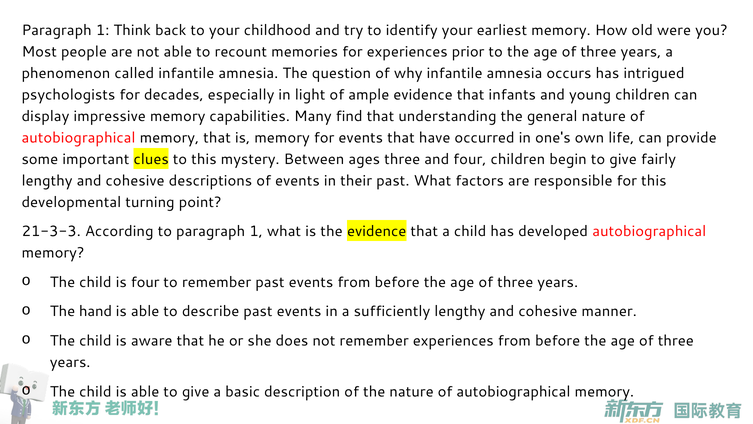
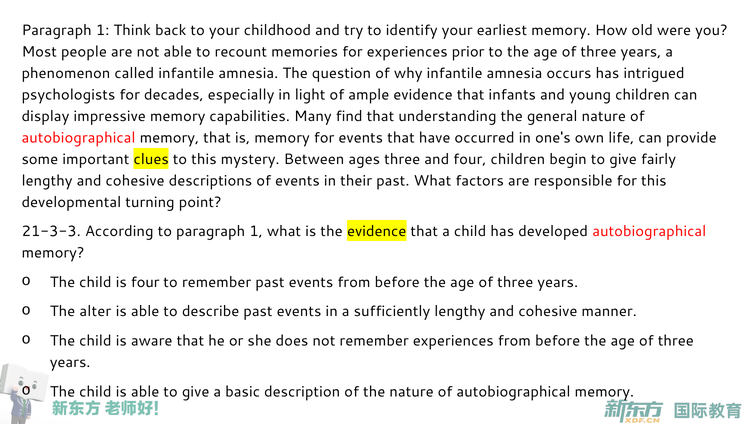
hand: hand -> alter (95, 311)
